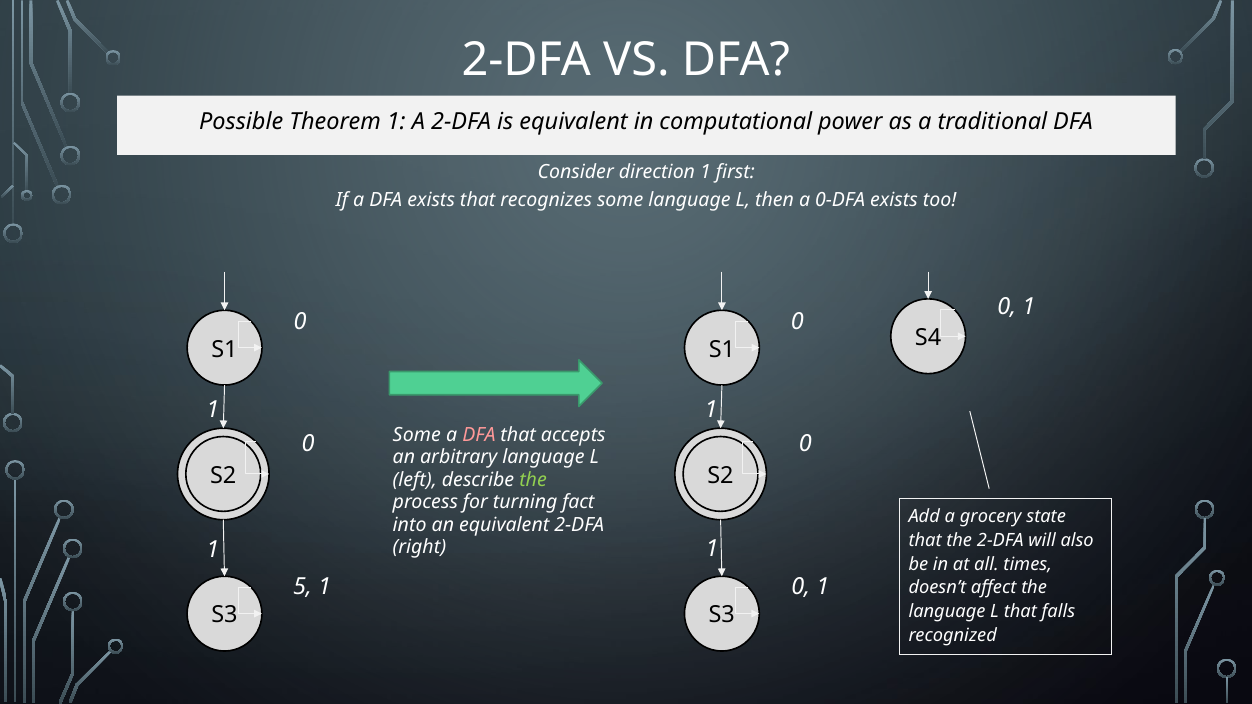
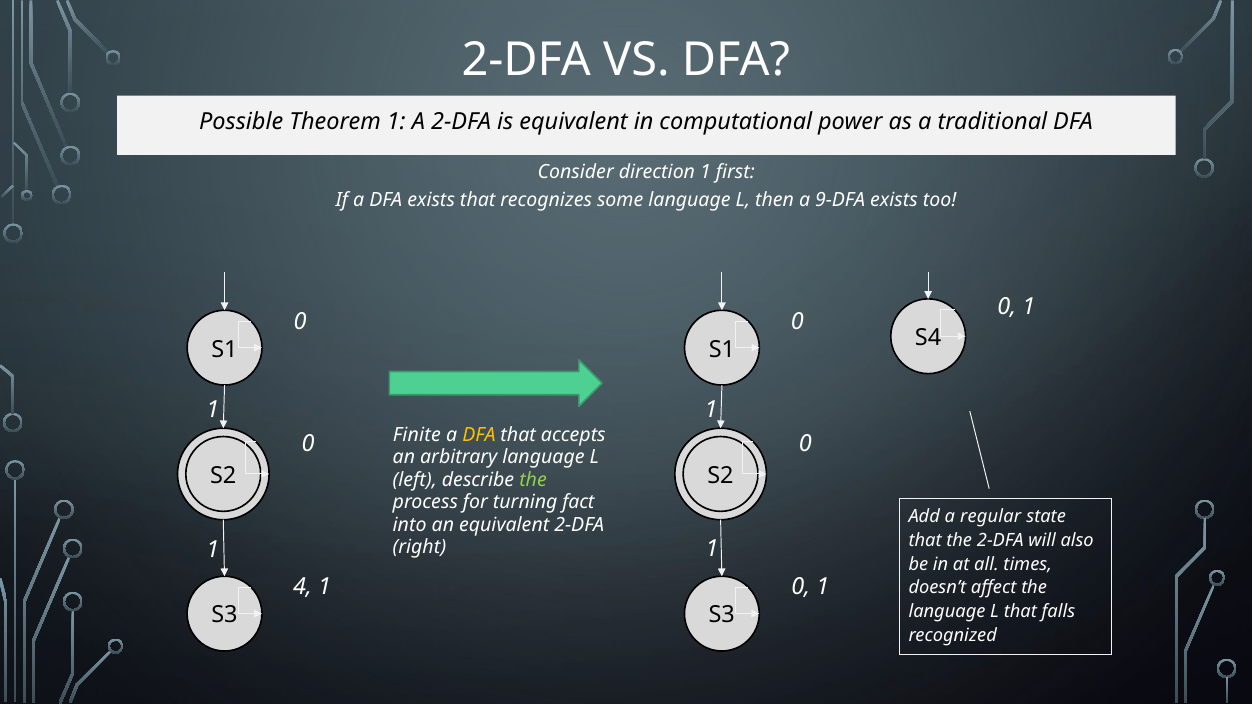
0-DFA: 0-DFA -> 9-DFA (840, 200)
Some: Some -> Finite (417, 435)
DFA colour: pink -> yellow (479, 435)
grocery: grocery -> regular (991, 517)
5: 5 -> 4 (303, 587)
